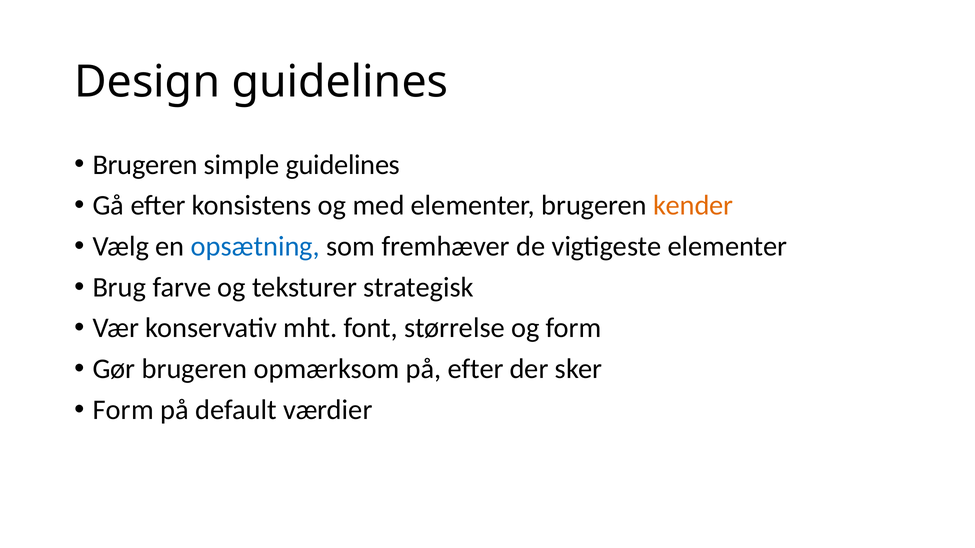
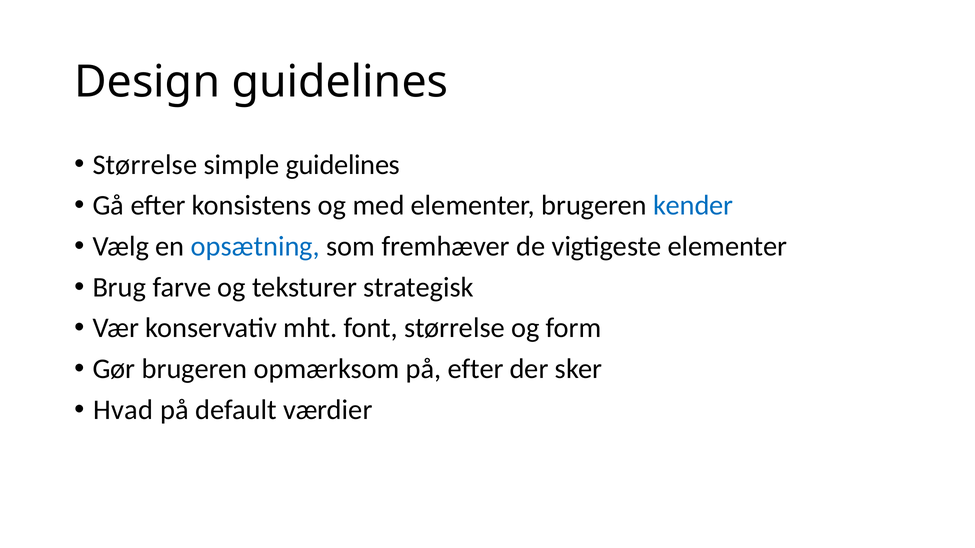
Brugeren: Brugeren -> Størrelse (145, 165)
kender colour: orange -> blue (693, 206)
Form: Form -> Hvad (123, 410)
